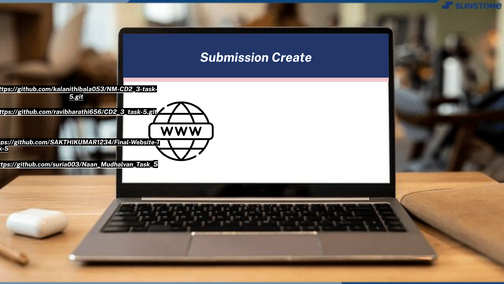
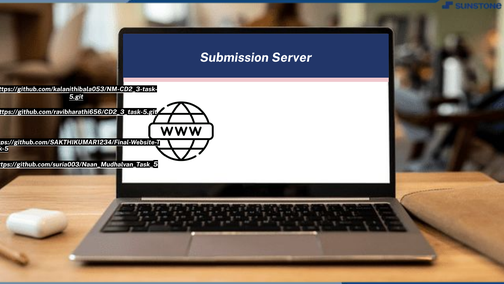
Create: Create -> Server (292, 57)
